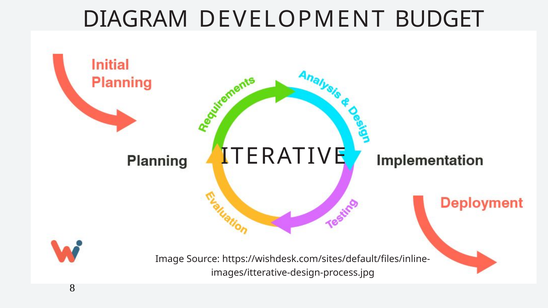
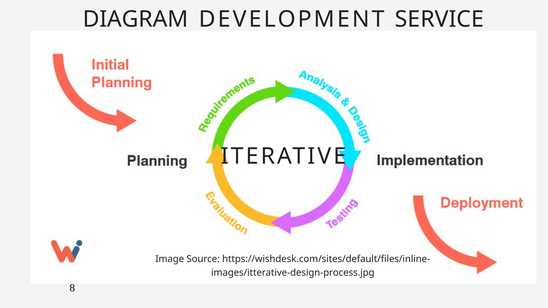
BUDGET: BUDGET -> SERVICE (439, 19)
